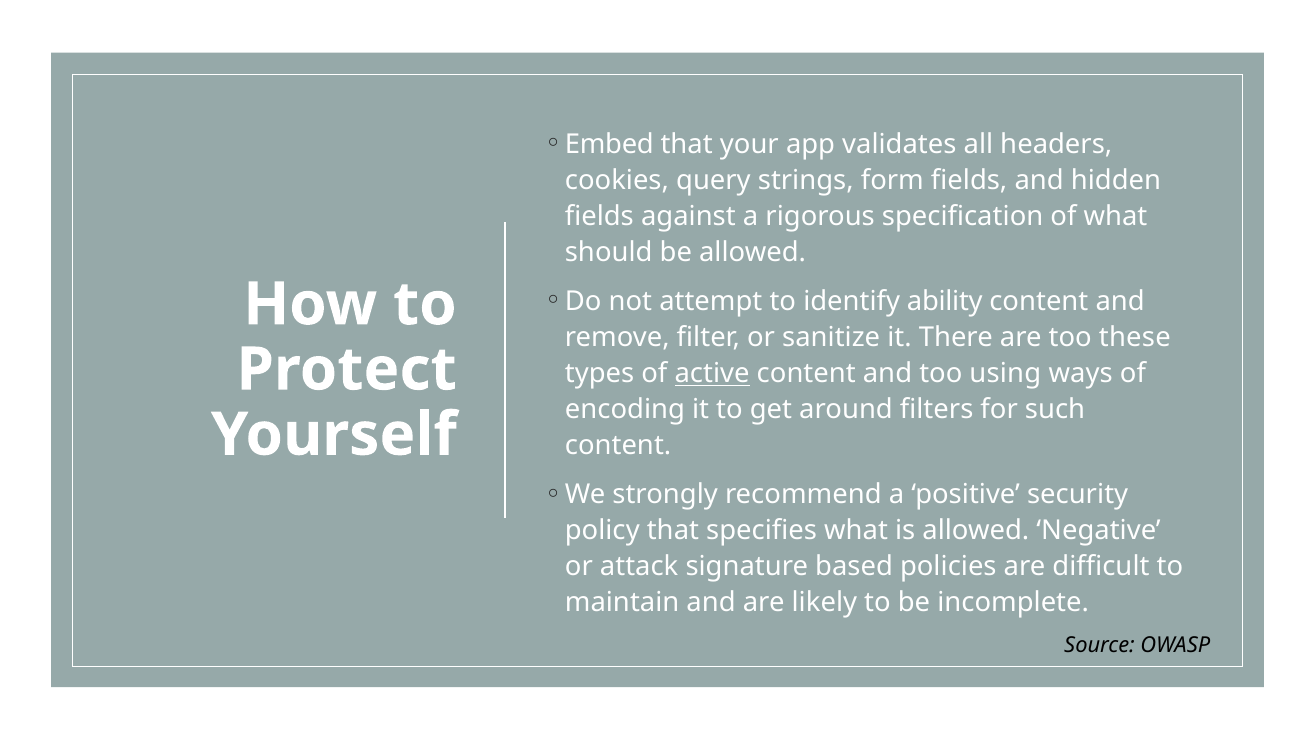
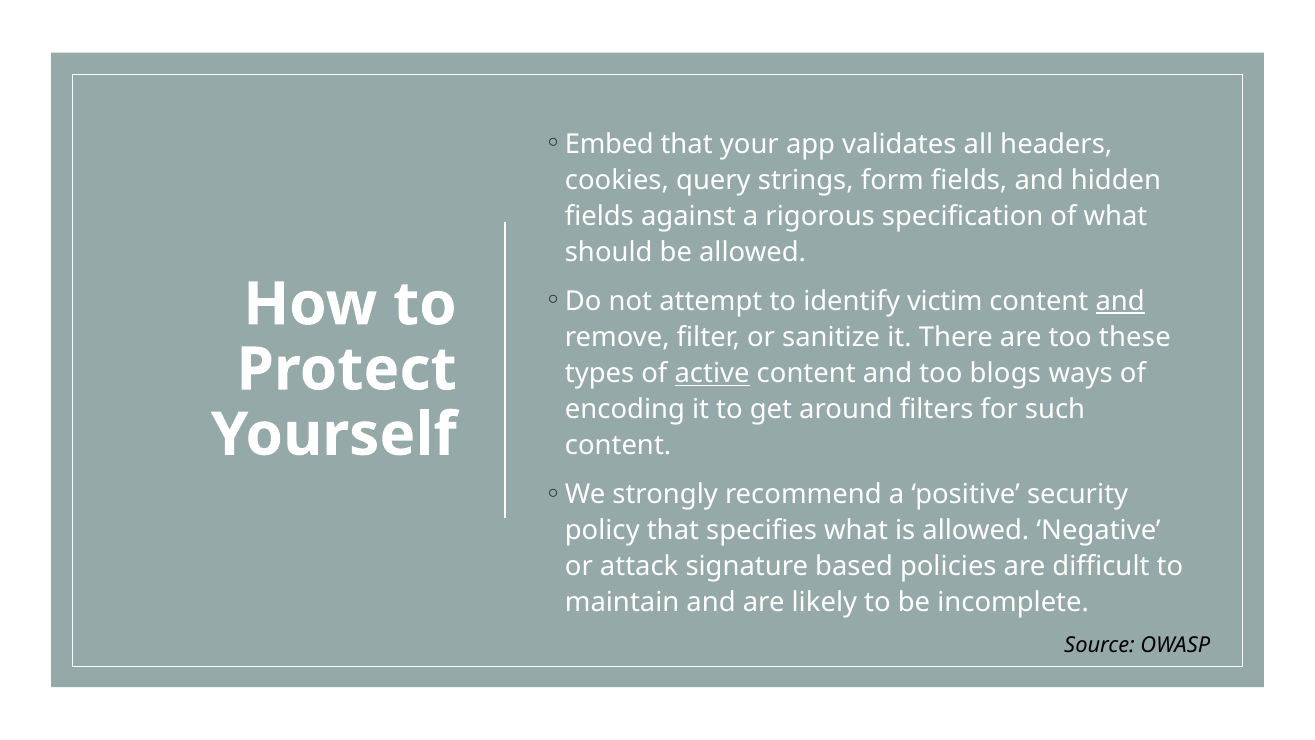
ability: ability -> victim (945, 301)
and underline: none -> present (1120, 301)
using: using -> blogs (1005, 373)
